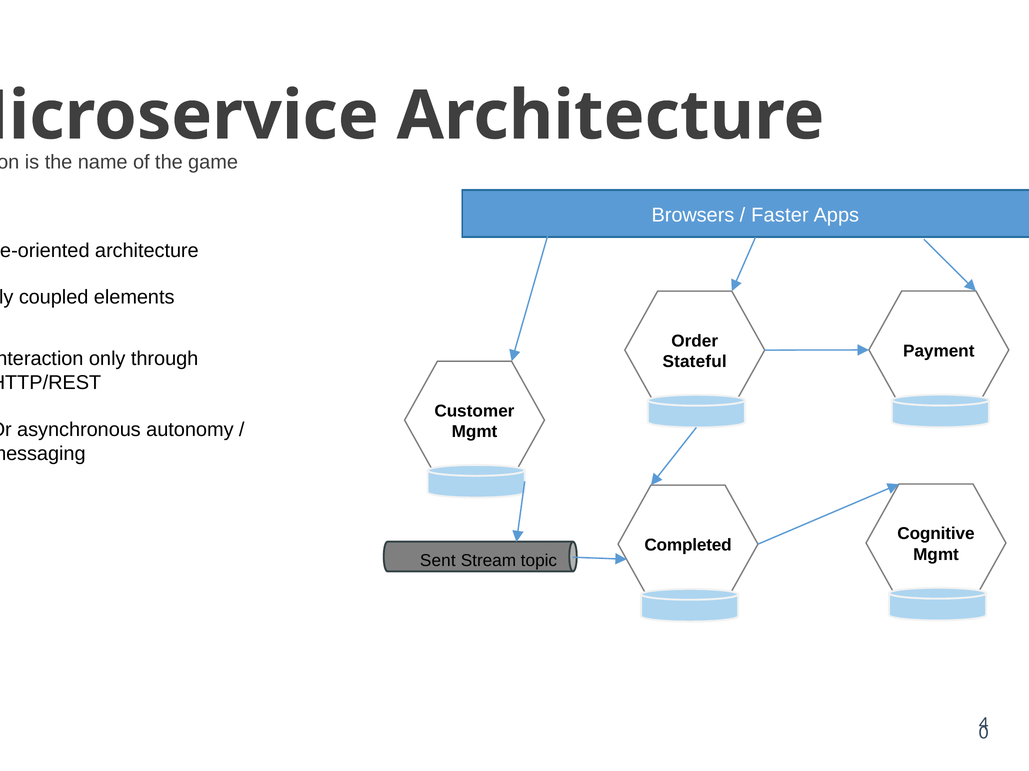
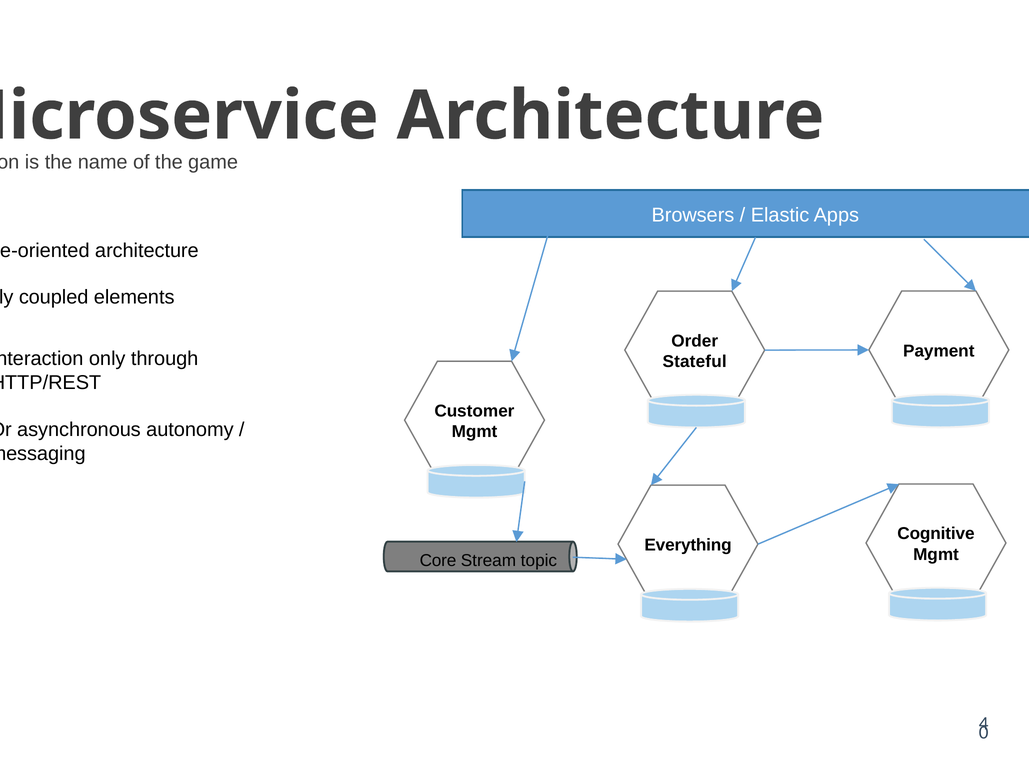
Faster: Faster -> Elastic (780, 215)
Completed: Completed -> Everything (688, 546)
Sent: Sent -> Core (438, 561)
